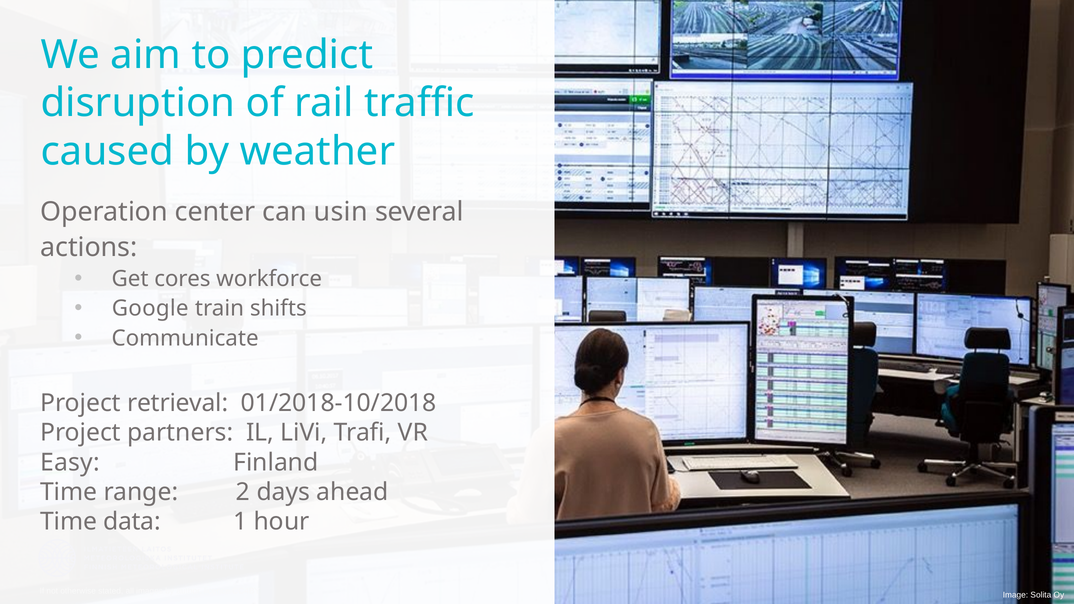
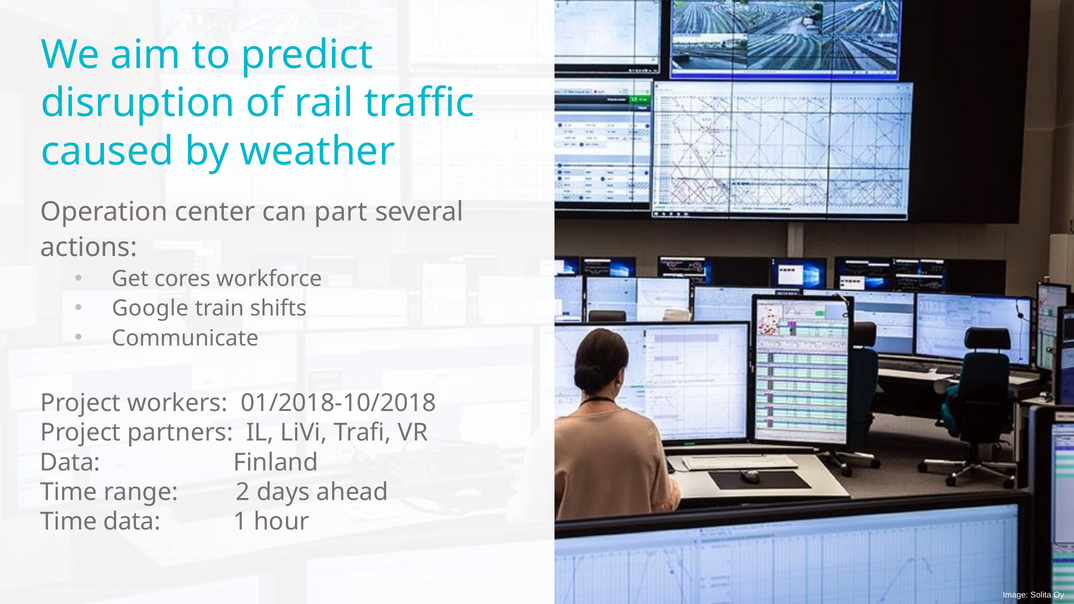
usin: usin -> part (341, 212)
retrieval: retrieval -> workers (178, 403)
Easy: Easy -> Data (70, 462)
